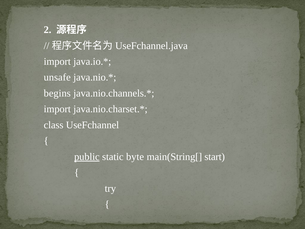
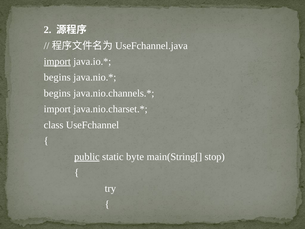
import underline: none -> present (57, 61)
unsafe: unsafe -> begins (57, 77)
start: start -> stop (215, 157)
